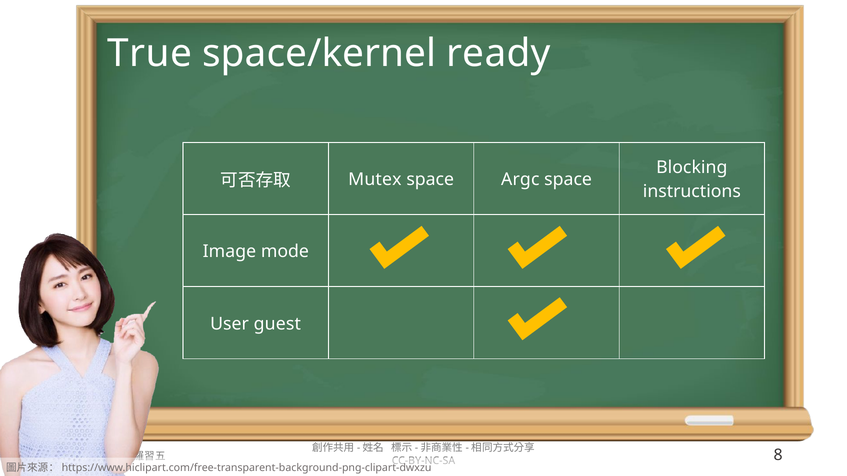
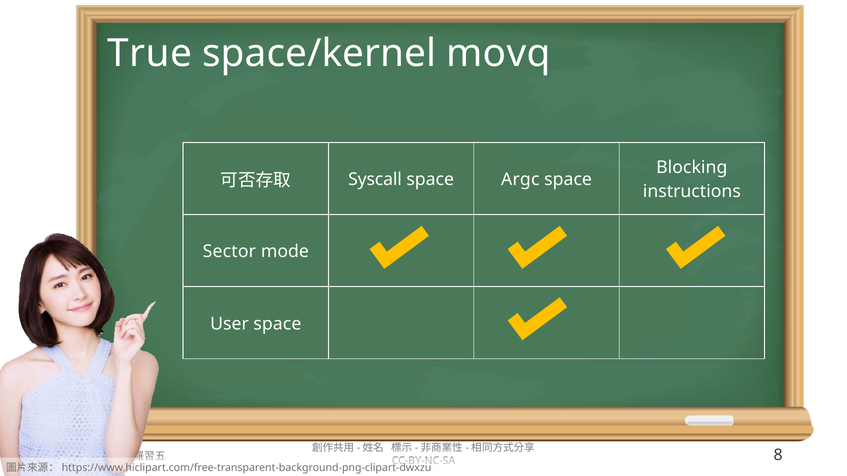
ready: ready -> movq (498, 53)
Mutex: Mutex -> Syscall (375, 180)
Image: Image -> Sector (229, 252)
User guest: guest -> space (277, 324)
